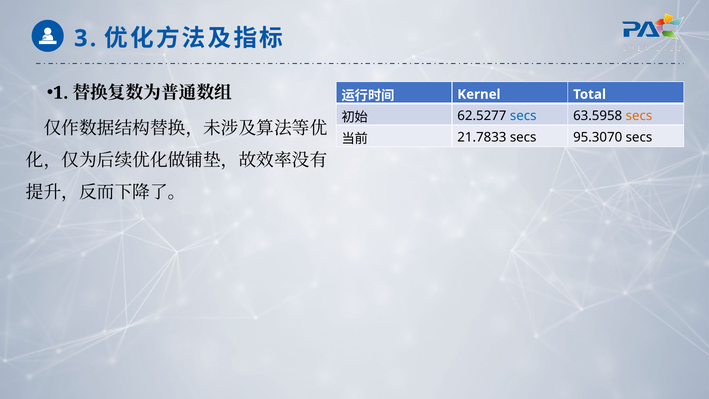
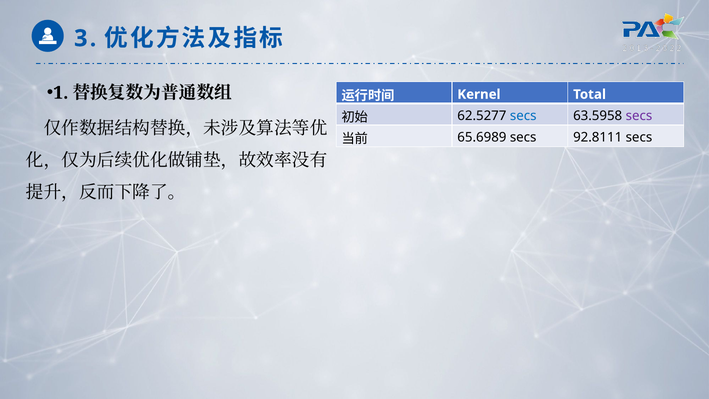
secs colour: orange -> purple (639, 116)
21.7833: 21.7833 -> 65.6989 (482, 137)
95.3070: 95.3070 -> 92.8111 (598, 137)
